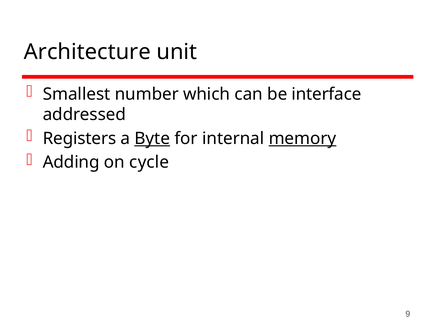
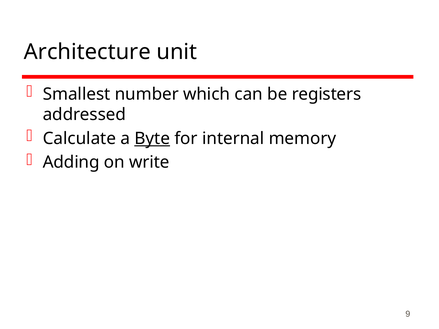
interface: interface -> registers (326, 94)
Registers: Registers -> Calculate (79, 139)
memory underline: present -> none (302, 139)
cycle: cycle -> write (149, 162)
